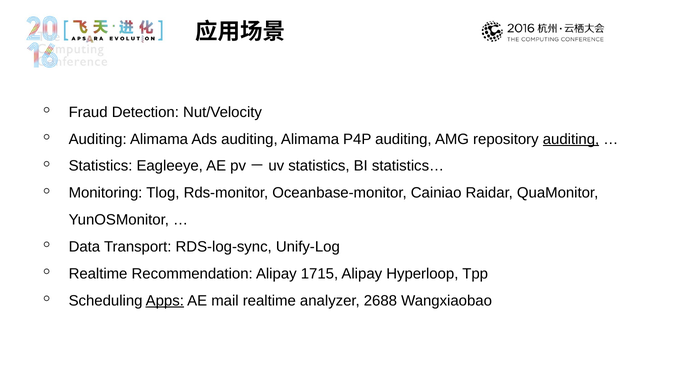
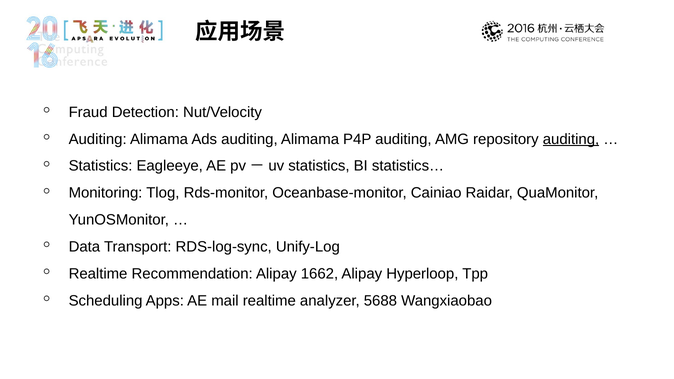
1715: 1715 -> 1662 (319, 274)
Apps underline: present -> none (165, 301)
2688: 2688 -> 5688 (380, 301)
